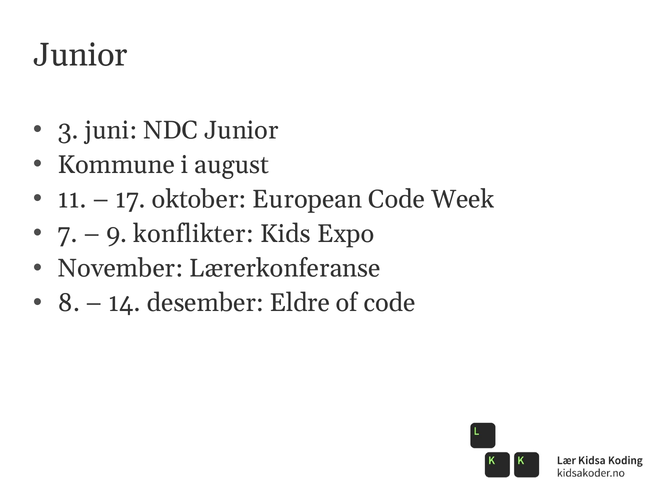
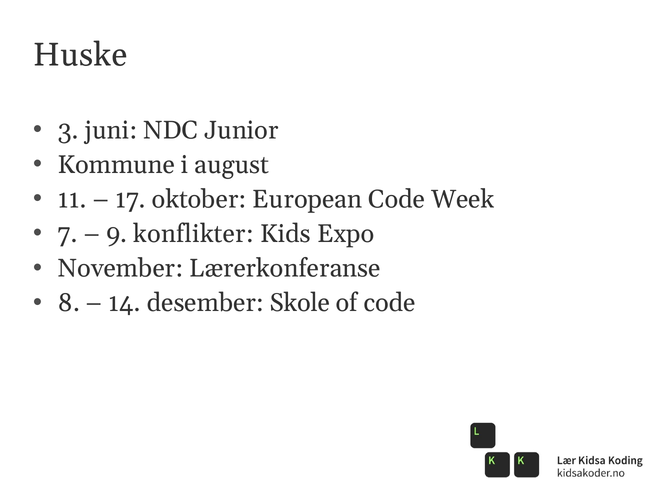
Junior: Junior -> Huske (80, 55)
Eldre: Eldre -> Skole (300, 303)
